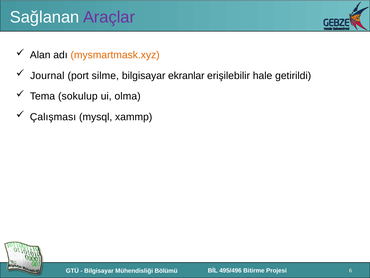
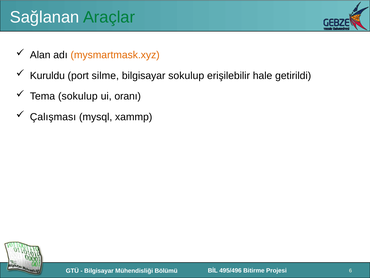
Araçlar colour: purple -> green (109, 17)
Journal: Journal -> Kuruldu (47, 76)
bilgisayar ekranlar: ekranlar -> sokulup (186, 76)
olma: olma -> oranı (128, 96)
